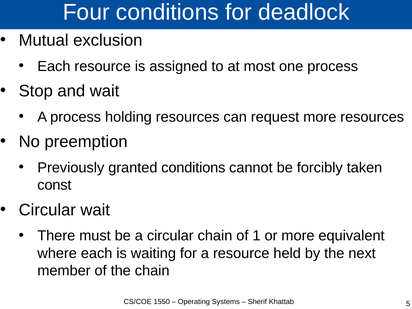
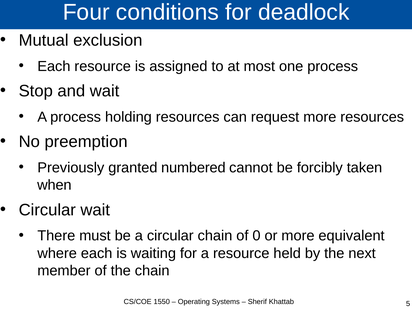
granted conditions: conditions -> numbered (193, 168)
const: const -> when (54, 185)
1: 1 -> 0 (256, 236)
